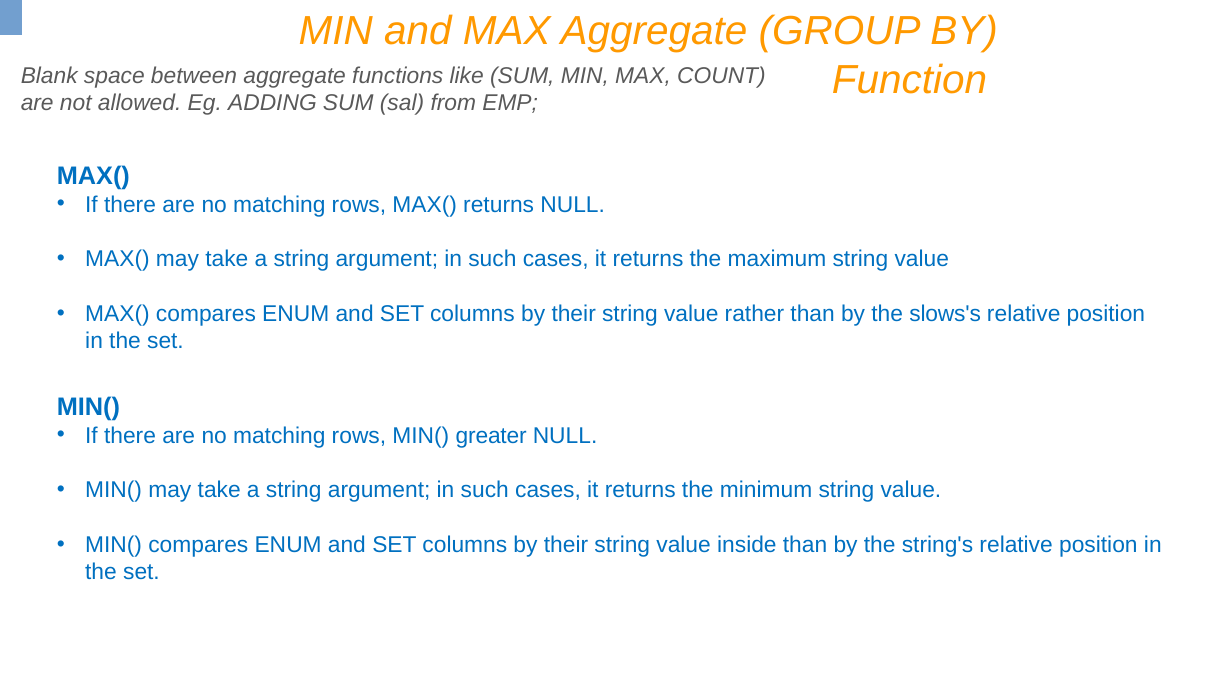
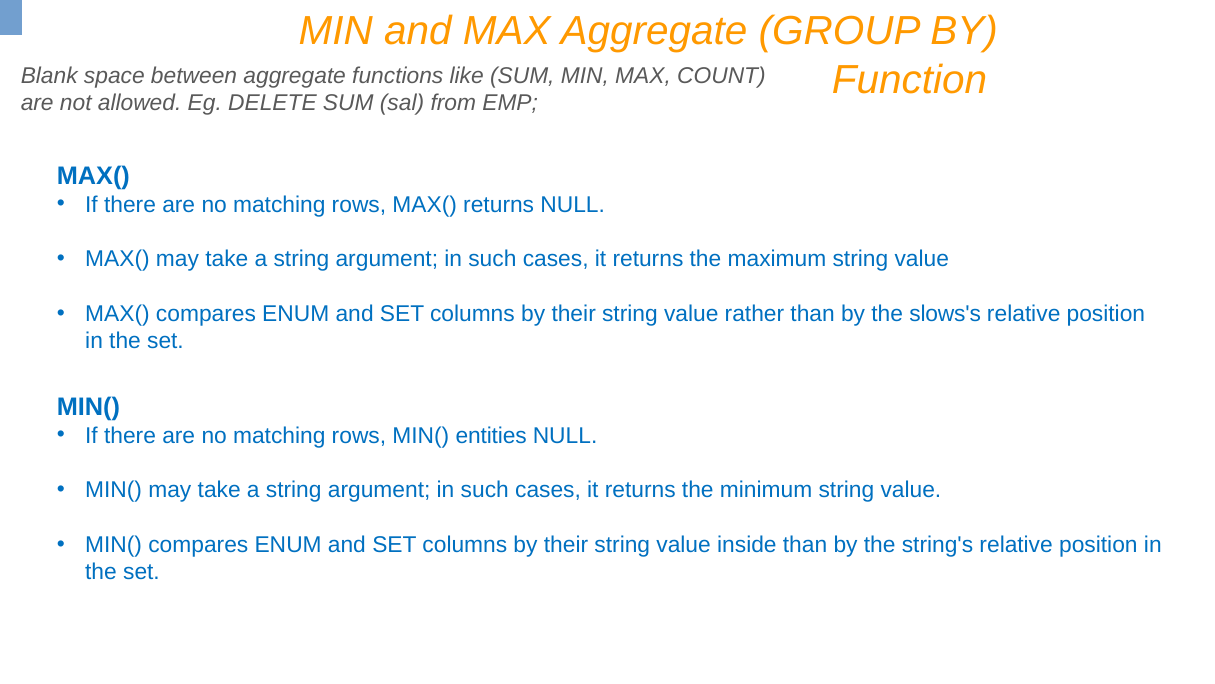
ADDING: ADDING -> DELETE (272, 103)
greater: greater -> entities (491, 435)
